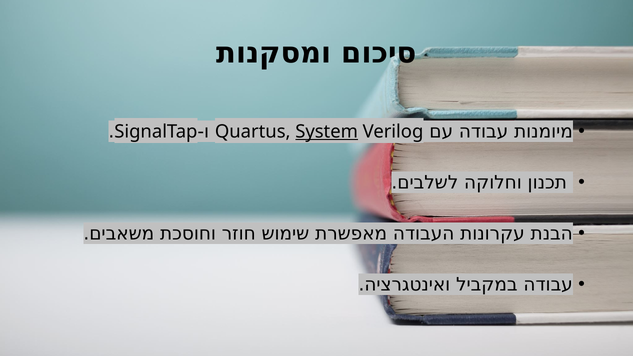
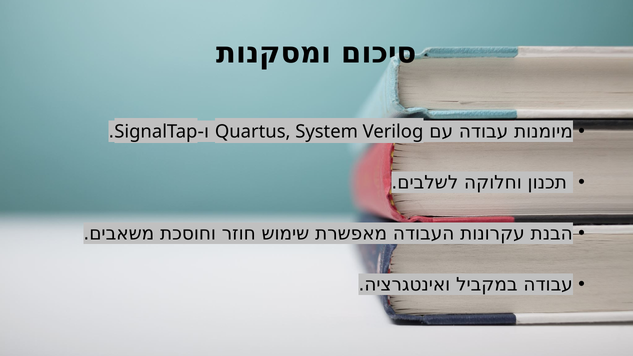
System underline: present -> none (327, 132)
